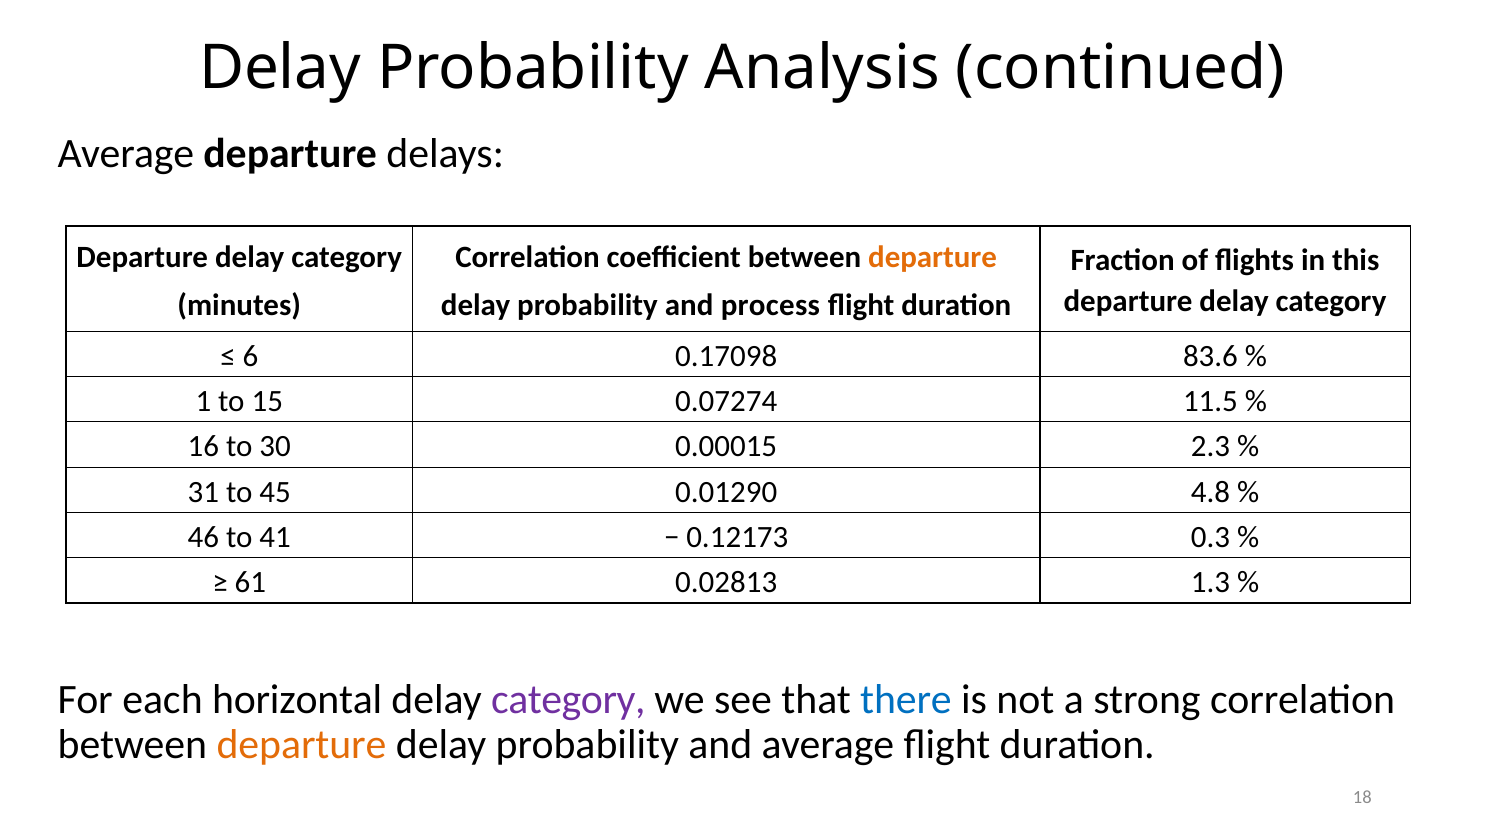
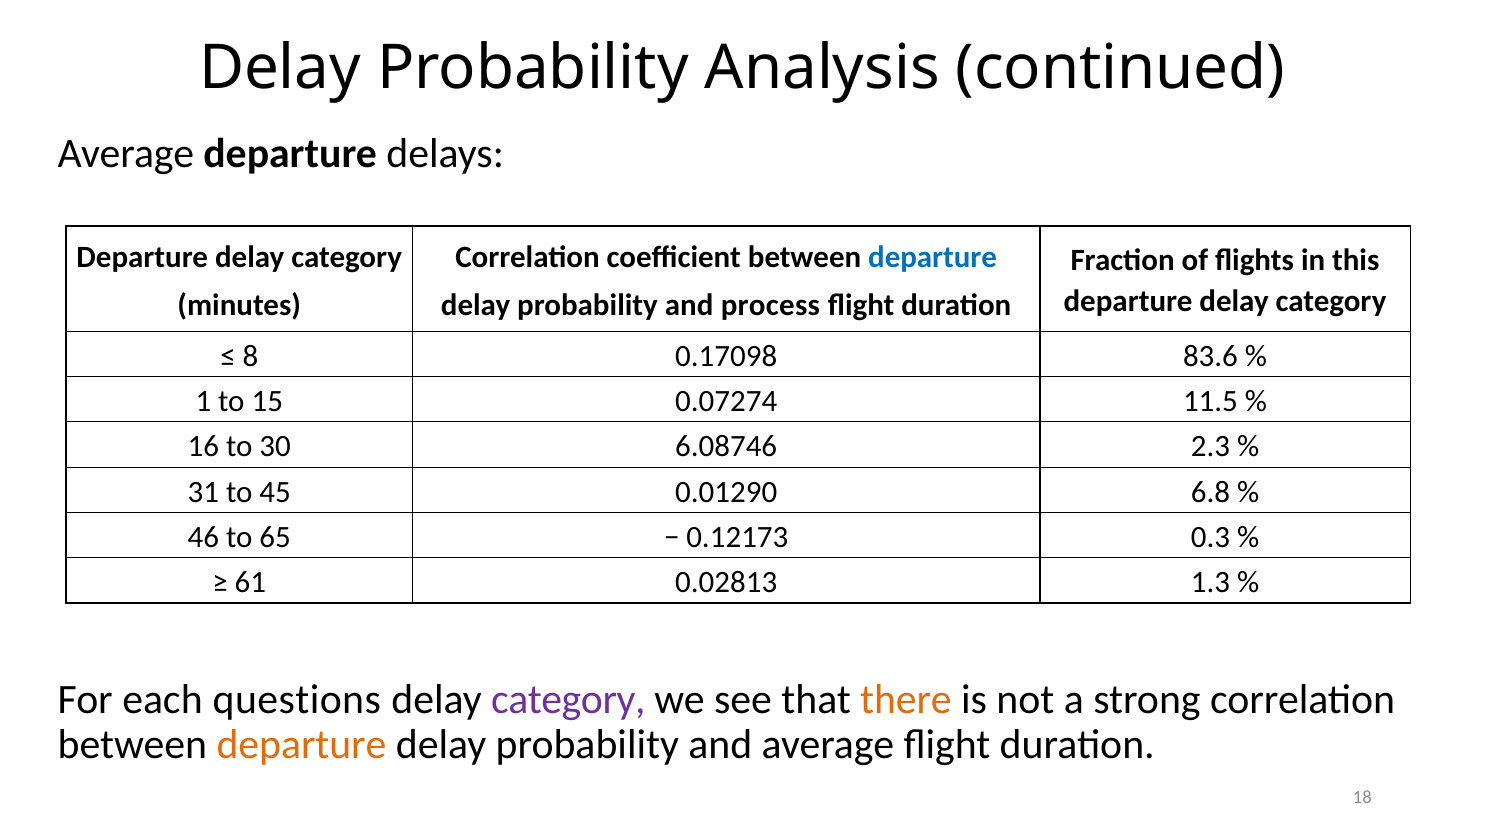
departure colour: orange -> blue (933, 257)
6: 6 -> 8 (250, 356)
0.00015: 0.00015 -> 6.08746 (726, 447)
4.8: 4.8 -> 6.8 (1210, 492)
41: 41 -> 65 (275, 538)
horizontal: horizontal -> questions (297, 699)
there colour: blue -> orange (906, 699)
